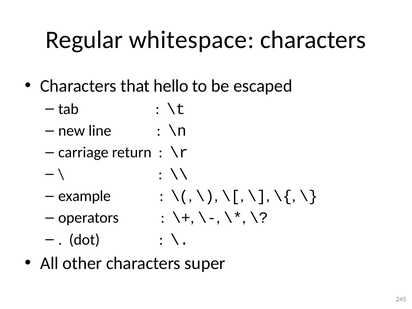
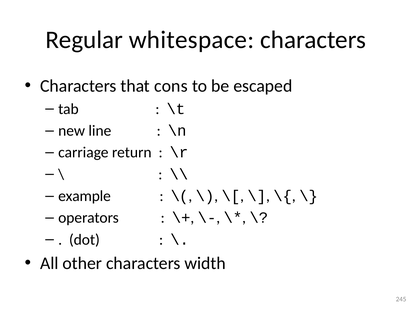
hello: hello -> cons (171, 86)
super: super -> width (205, 263)
